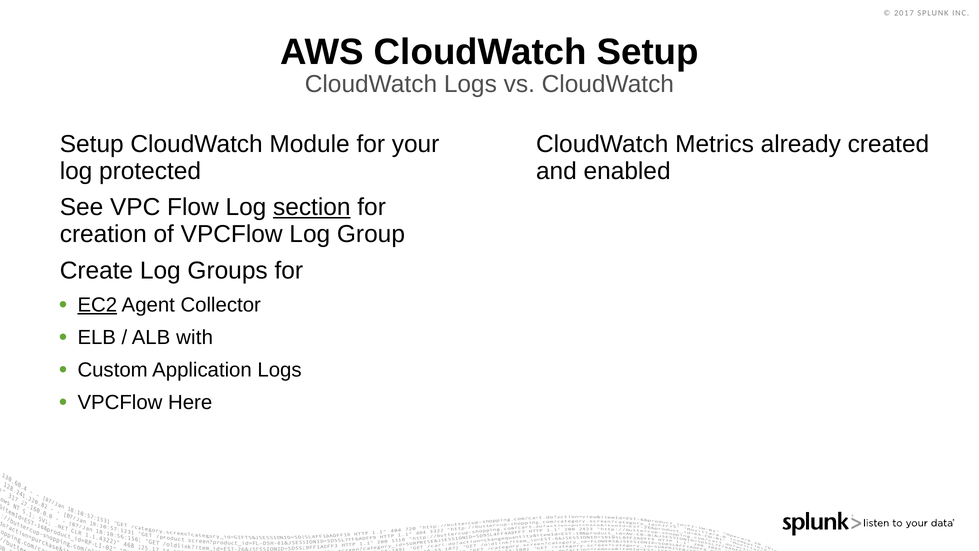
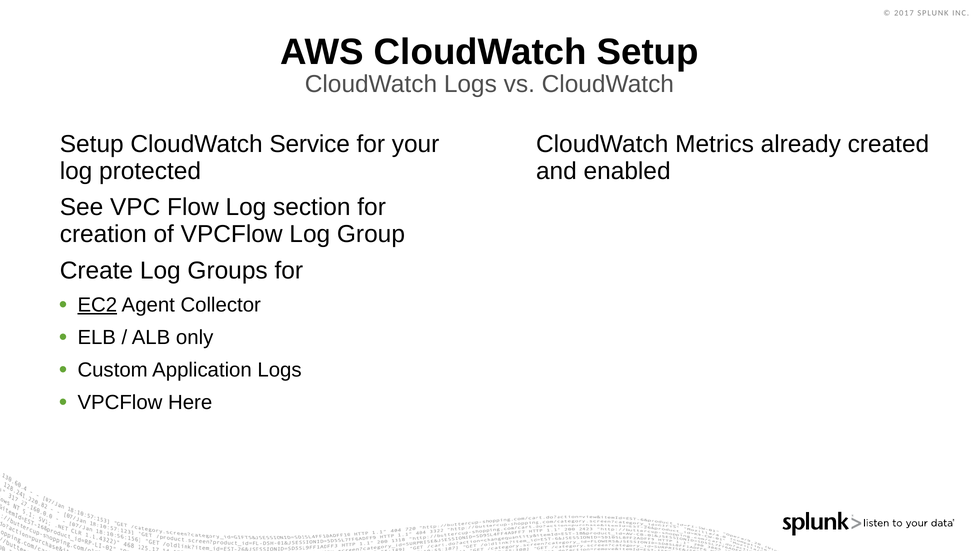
Module: Module -> Service (310, 144)
section underline: present -> none (312, 207)
with: with -> only (195, 337)
